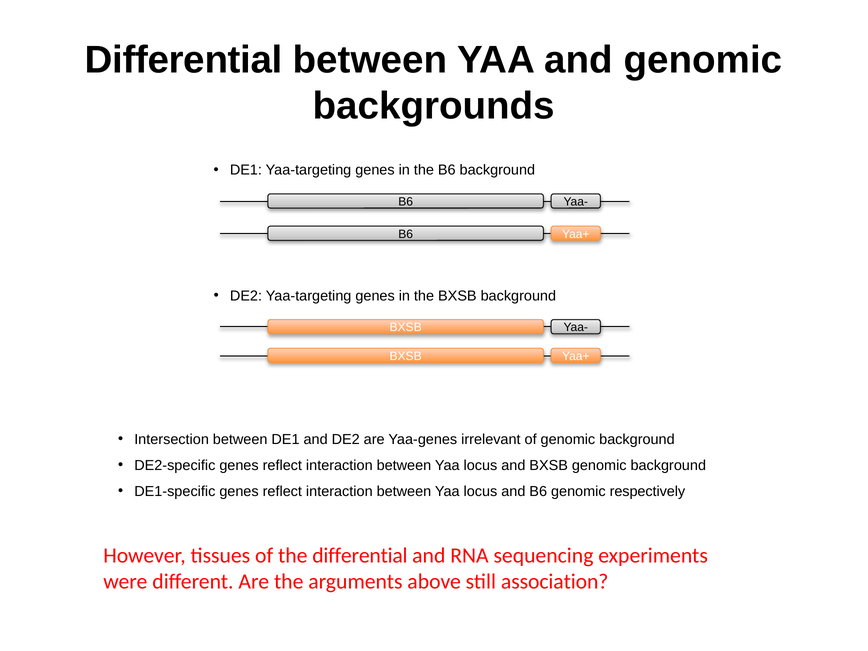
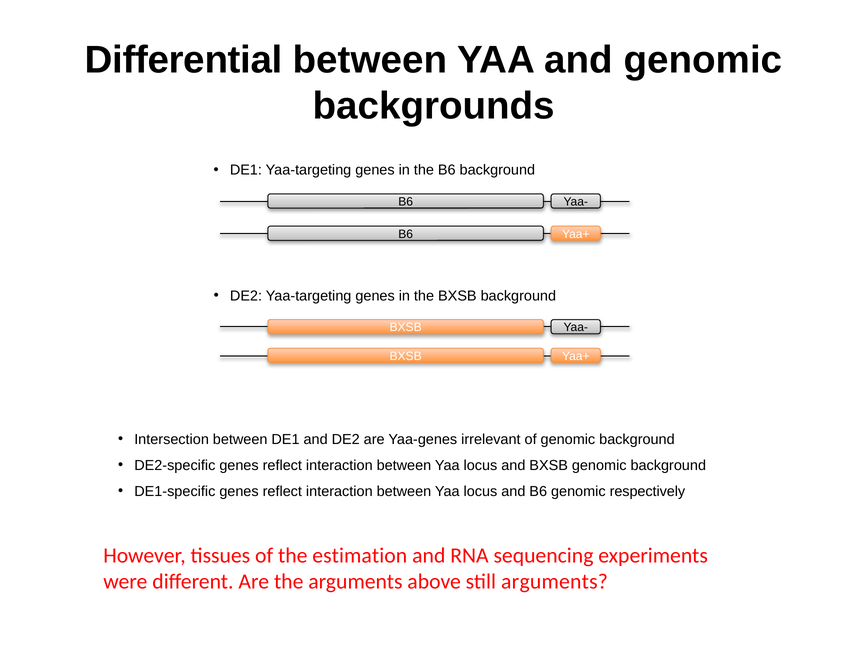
the differential: differential -> estimation (360, 556)
still association: association -> arguments (555, 582)
